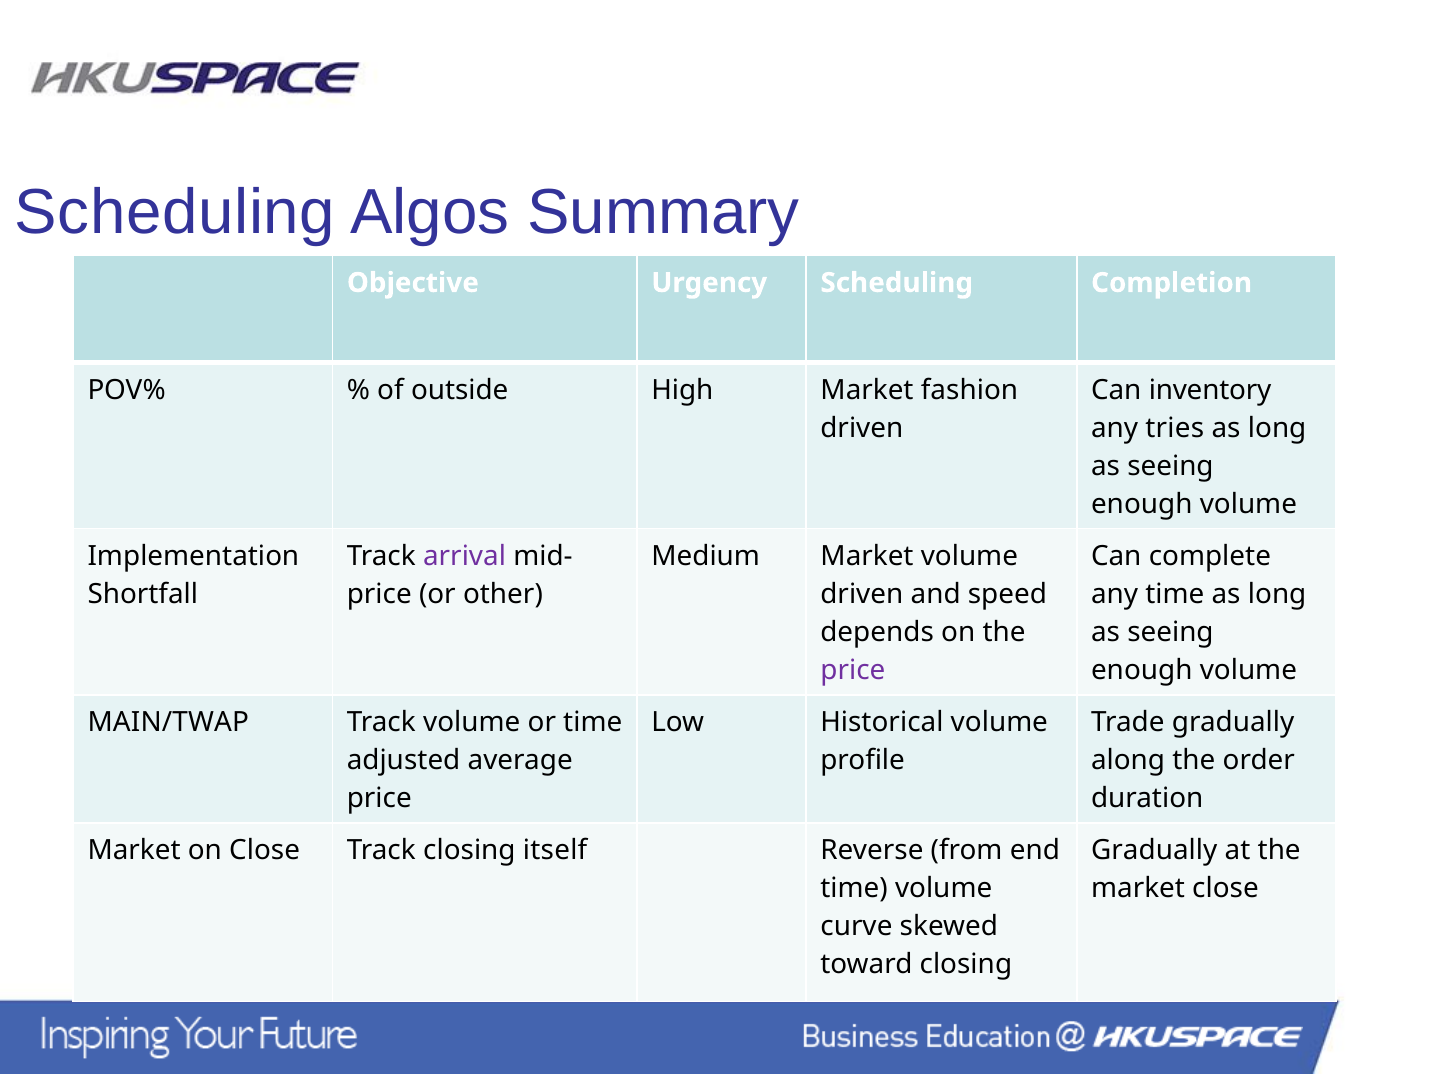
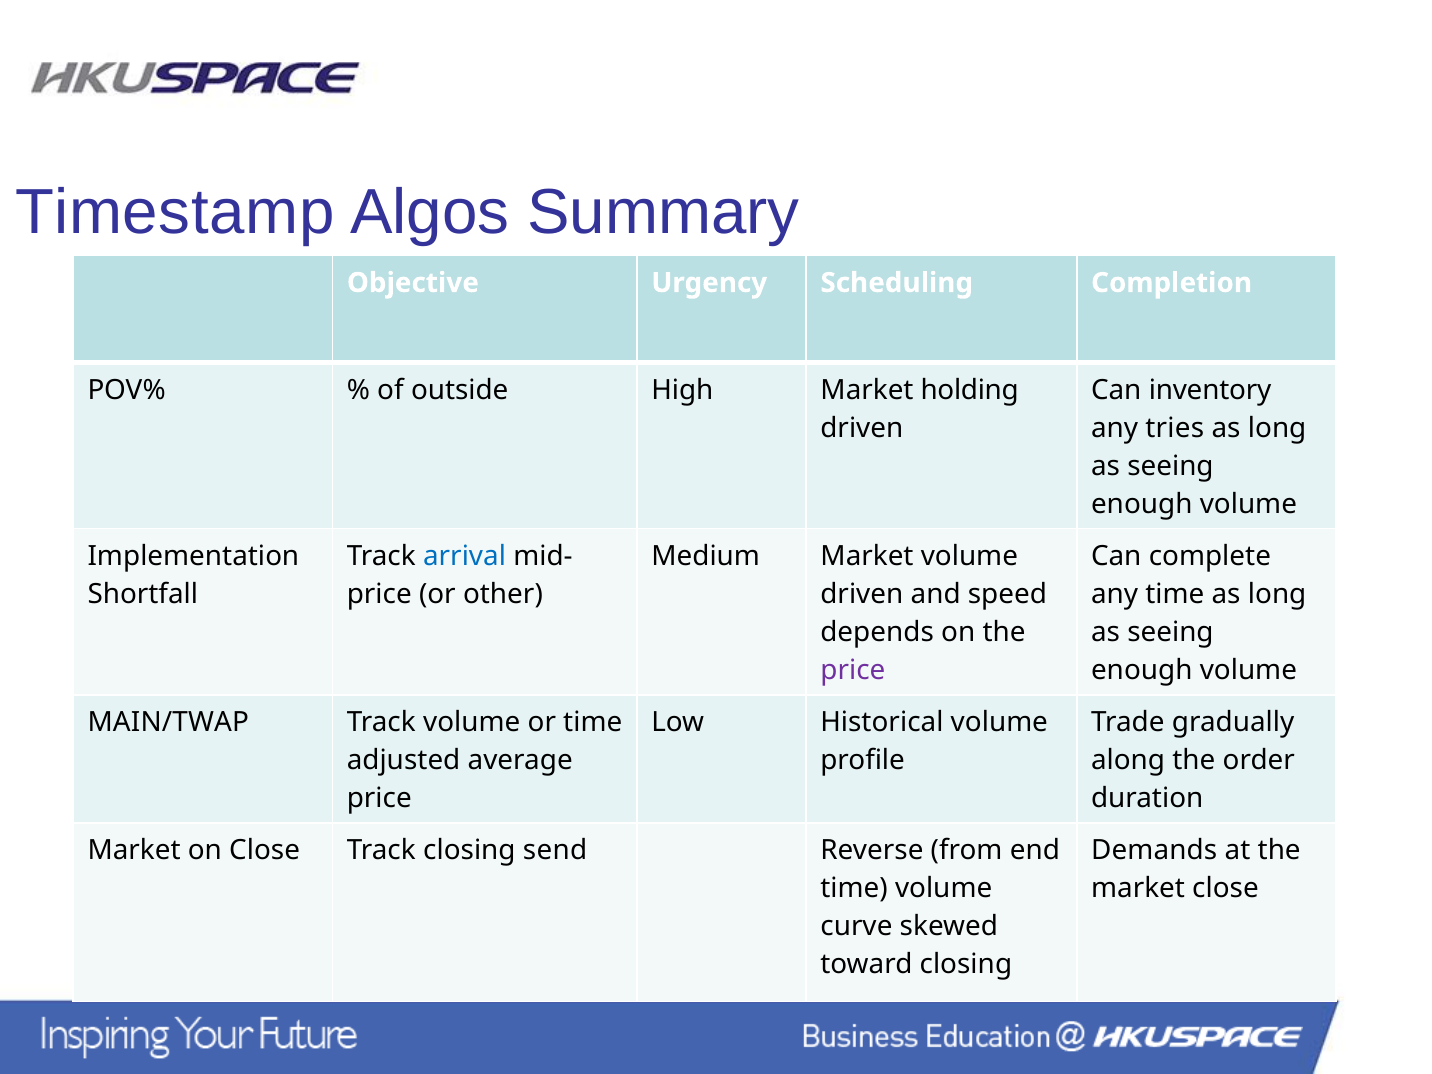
Scheduling: Scheduling -> Timestamp (175, 213)
fashion: fashion -> holding (970, 390)
arrival colour: purple -> blue (465, 556)
itself: itself -> send (555, 851)
Gradually: Gradually -> Demands (1154, 851)
